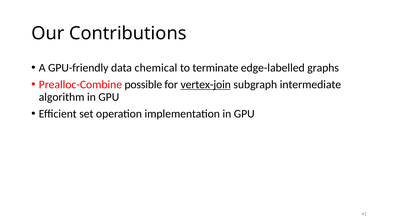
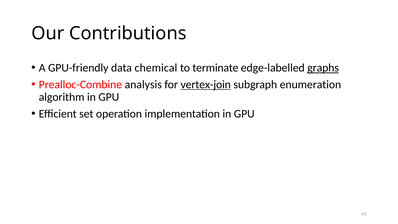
graphs underline: none -> present (323, 68)
possible: possible -> analysis (143, 84)
intermediate: intermediate -> enumeration (310, 84)
